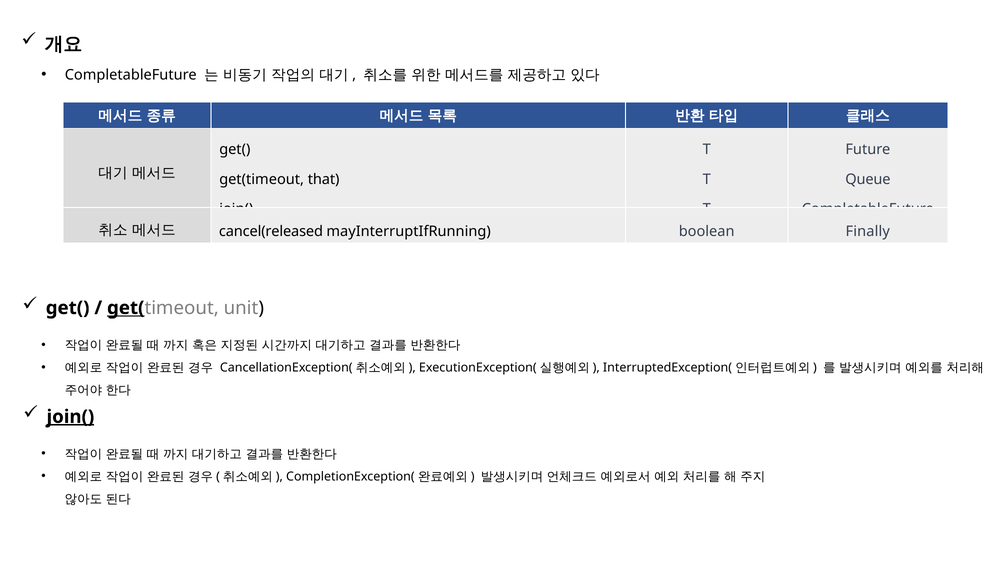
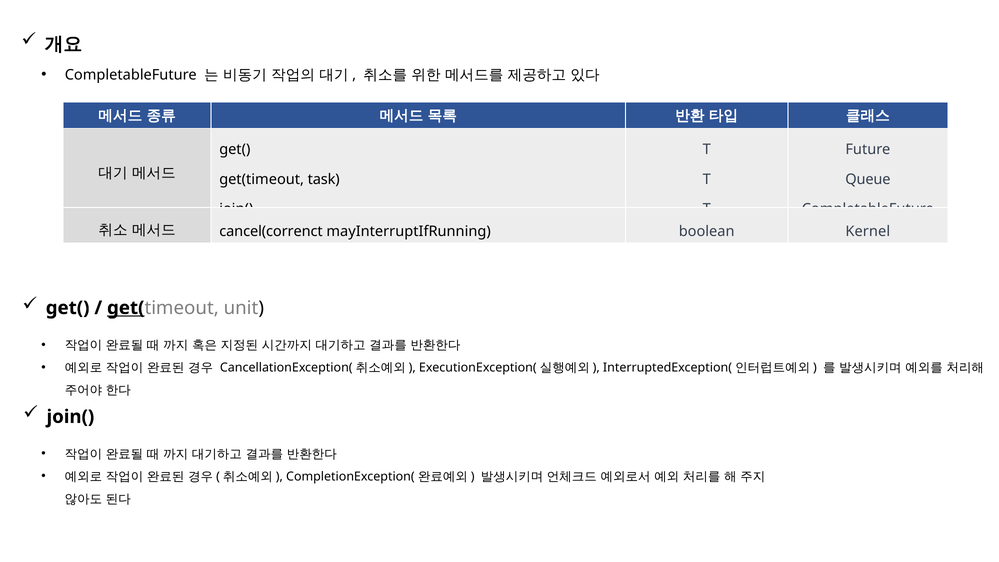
that: that -> task (324, 179)
cancel(released: cancel(released -> cancel(correnct (271, 231)
Finally: Finally -> Kernel (868, 231)
join( underline: present -> none (70, 417)
